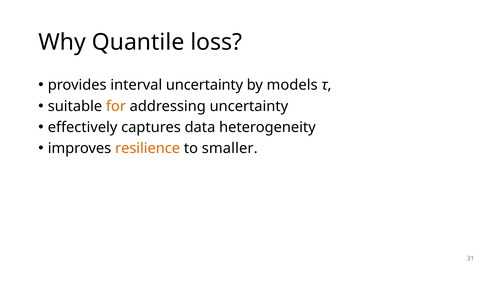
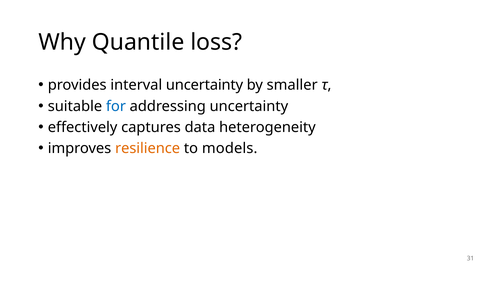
models: models -> smaller (292, 85)
for colour: orange -> blue (116, 106)
smaller: smaller -> models (230, 148)
